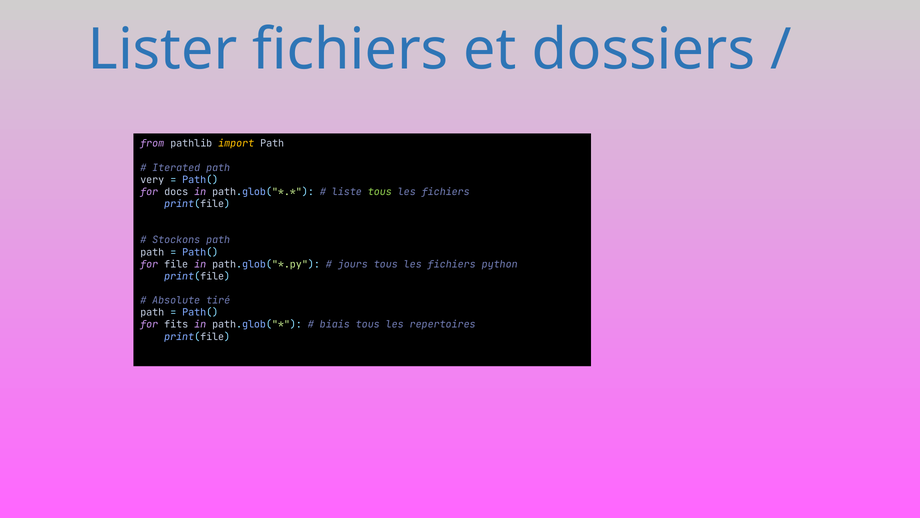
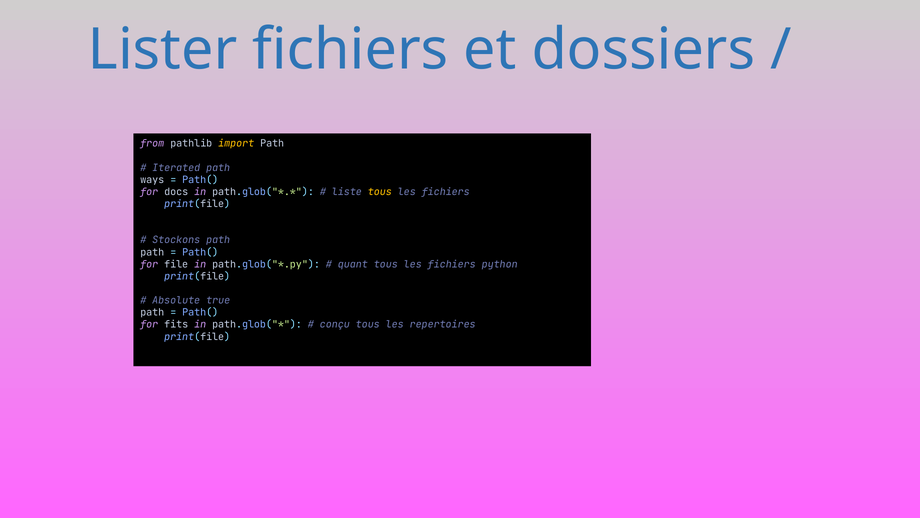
very: very -> ways (152, 180)
tous colour: light green -> yellow (380, 192)
jours: jours -> quant (353, 264)
tiré: tiré -> true (218, 300)
biais: biais -> conçu (335, 324)
